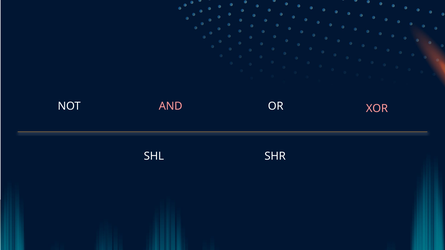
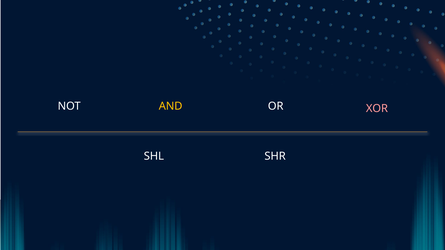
AND colour: pink -> yellow (171, 106)
